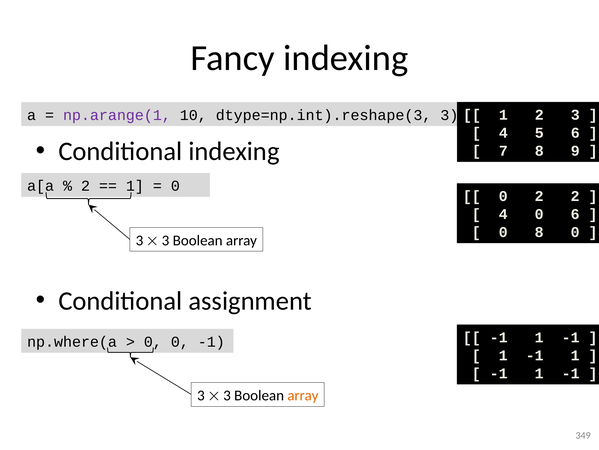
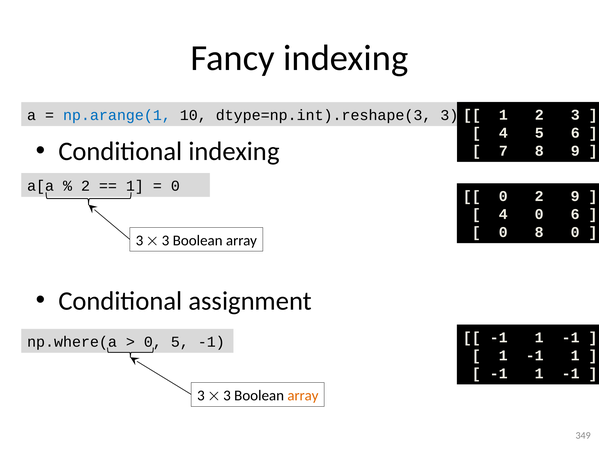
np.arange(1 colour: purple -> blue (117, 115)
2 2: 2 -> 9 (575, 196)
0 0: 0 -> 5 (180, 341)
